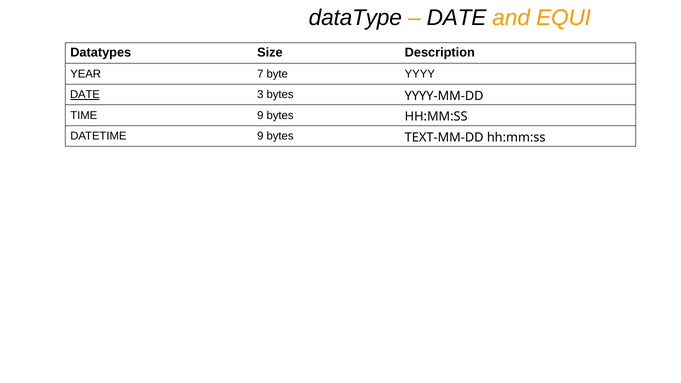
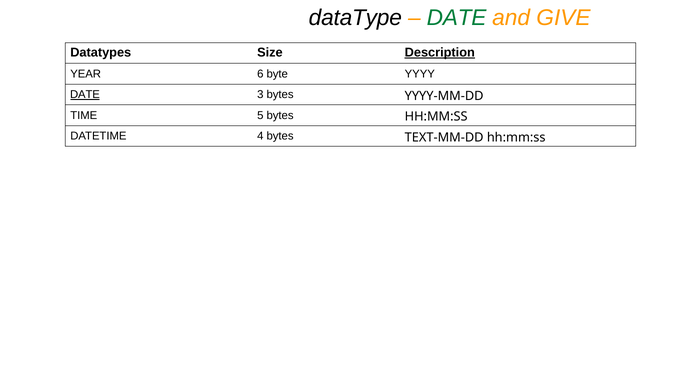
DATE colour: black -> green (457, 18)
EQUI: EQUI -> GIVE (563, 18)
Description underline: none -> present (440, 53)
7: 7 -> 6 (260, 74)
TIME 9: 9 -> 5 (260, 115)
DATETIME 9: 9 -> 4 (260, 136)
